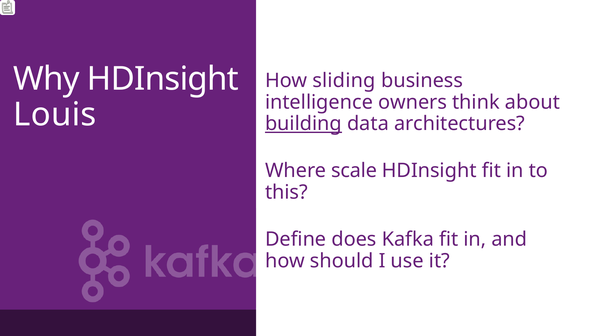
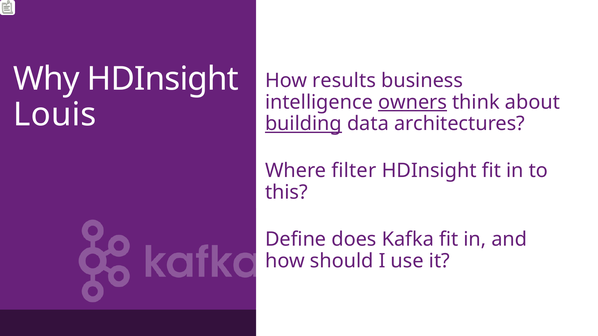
sliding: sliding -> results (344, 81)
owners underline: none -> present (413, 102)
scale: scale -> filter (354, 171)
